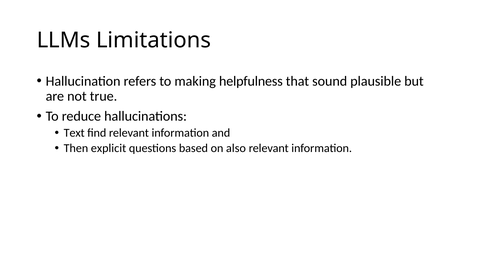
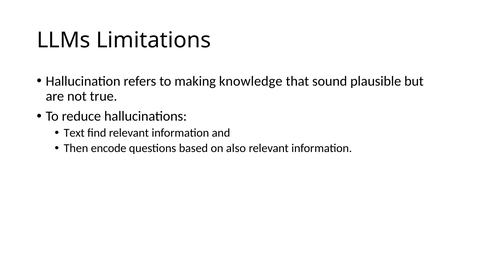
helpfulness: helpfulness -> knowledge (251, 81)
explicit: explicit -> encode (109, 149)
